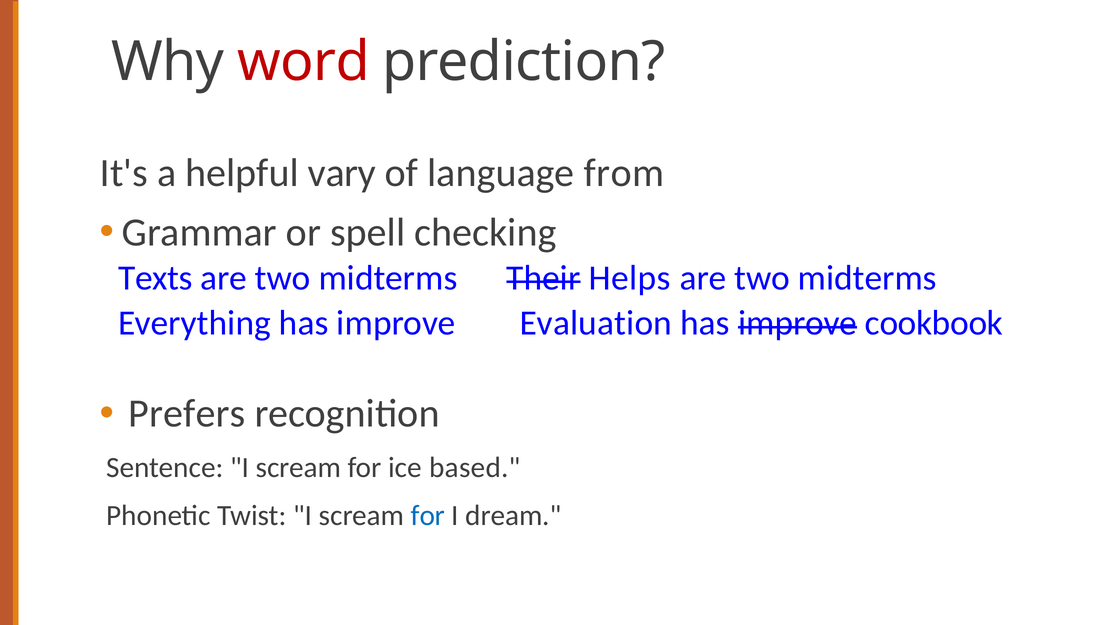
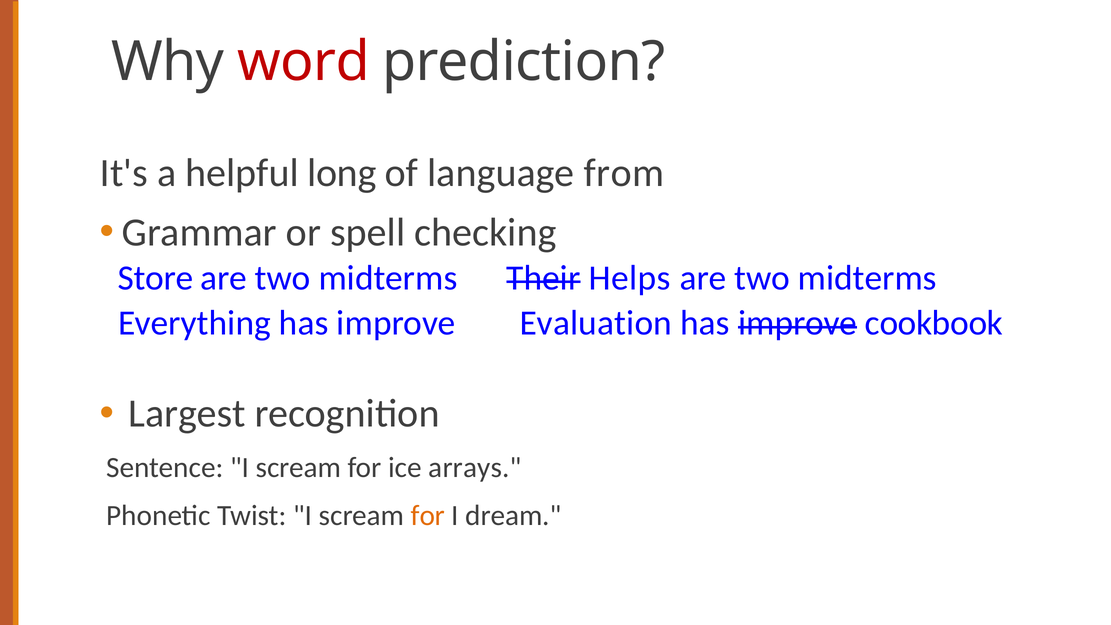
vary: vary -> long (342, 173)
Texts: Texts -> Store (156, 278)
Prefers: Prefers -> Largest (187, 414)
based: based -> arrays (475, 467)
for colour: blue -> orange (428, 515)
